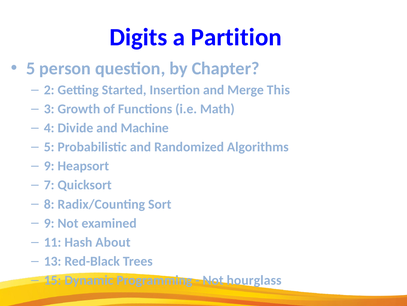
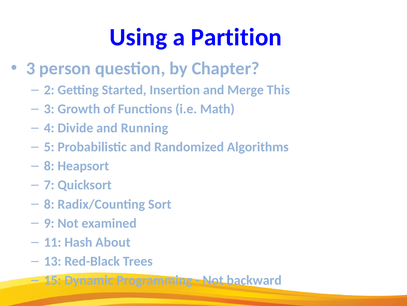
Digits: Digits -> Using (138, 37)
5: 5 -> 3 (31, 68)
Machine: Machine -> Running (145, 128)
9: 9 -> 8 (49, 166)
hourglass: hourglass -> backward (254, 280)
